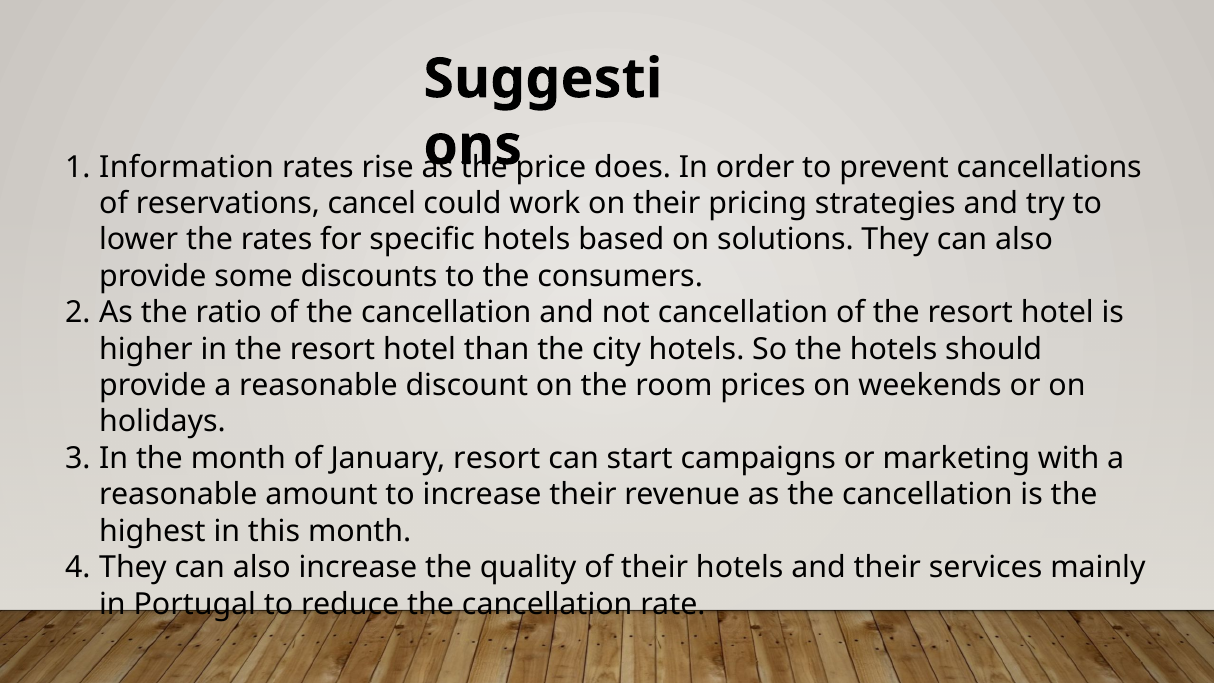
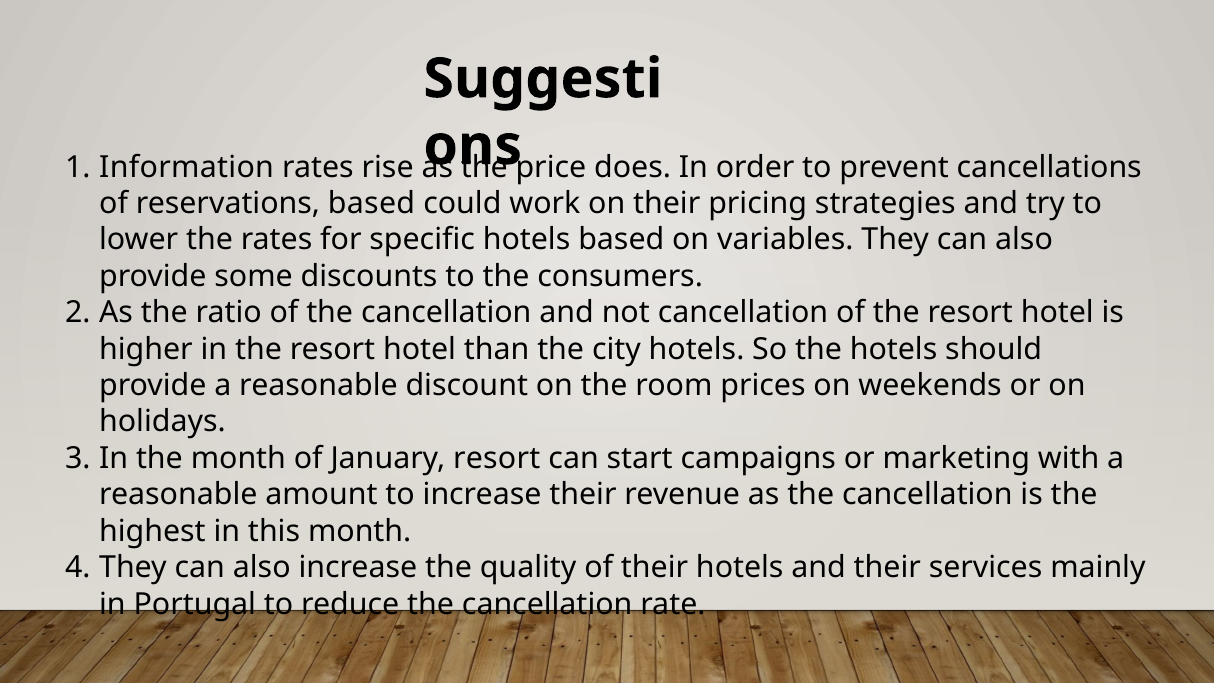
reservations cancel: cancel -> based (372, 203)
solutions: solutions -> variables (785, 240)
